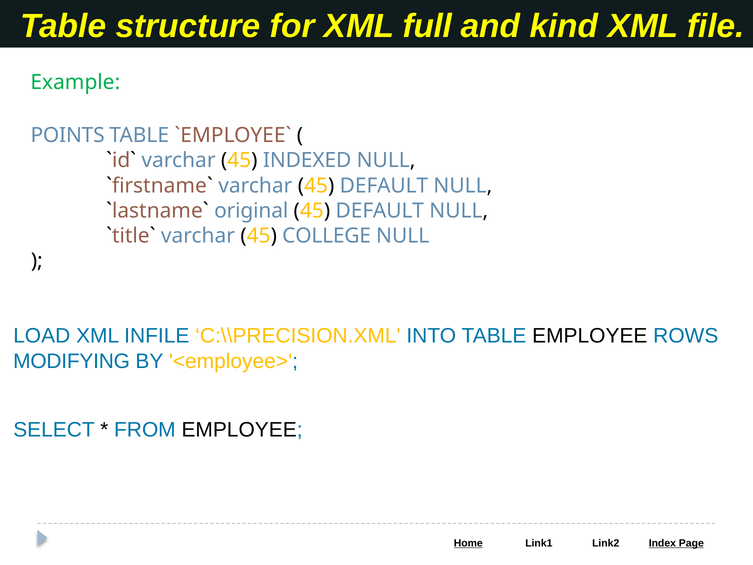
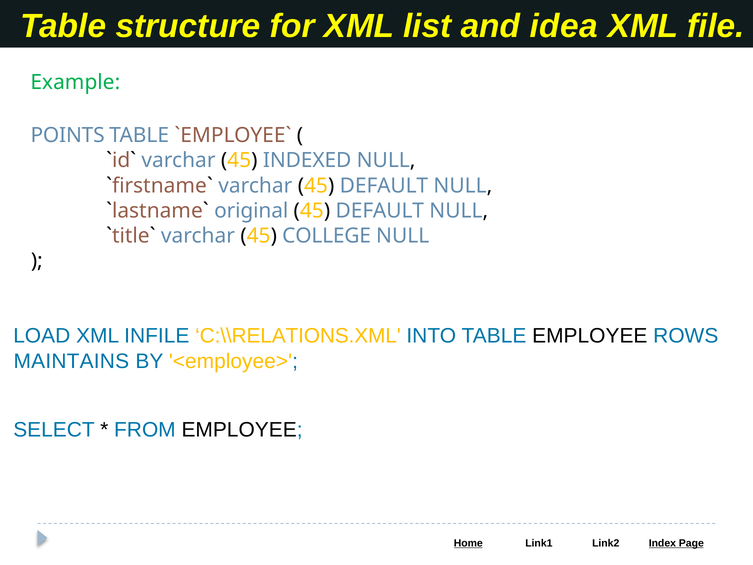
full: full -> list (427, 26)
kind: kind -> idea (564, 26)
C:\\PRECISION.XML: C:\\PRECISION.XML -> C:\\RELATIONS.XML (298, 336)
MODIFYING: MODIFYING -> MAINTAINS (71, 361)
